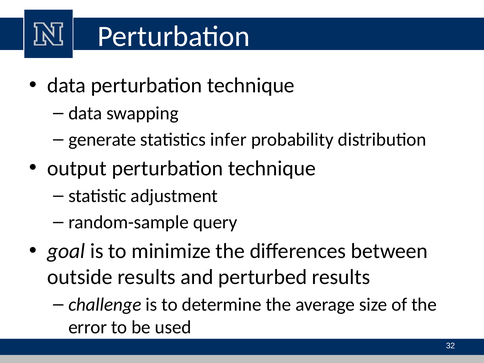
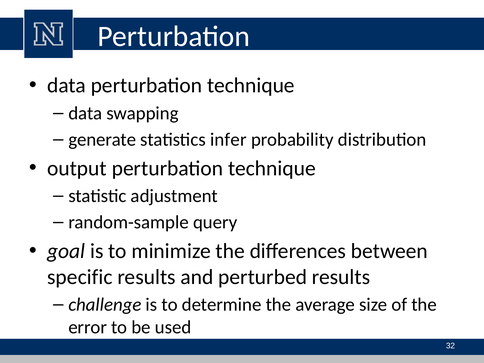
outside: outside -> specific (80, 277)
